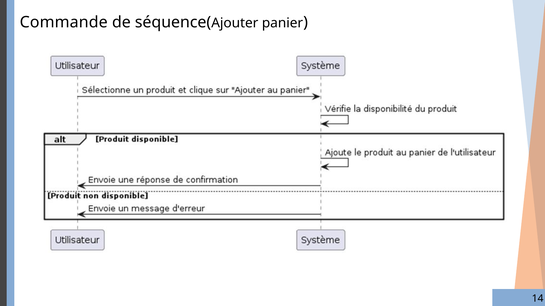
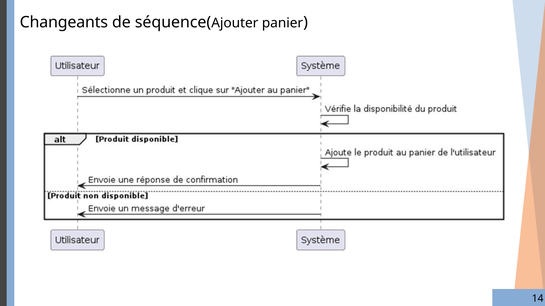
Commande: Commande -> Changeants (64, 22)
